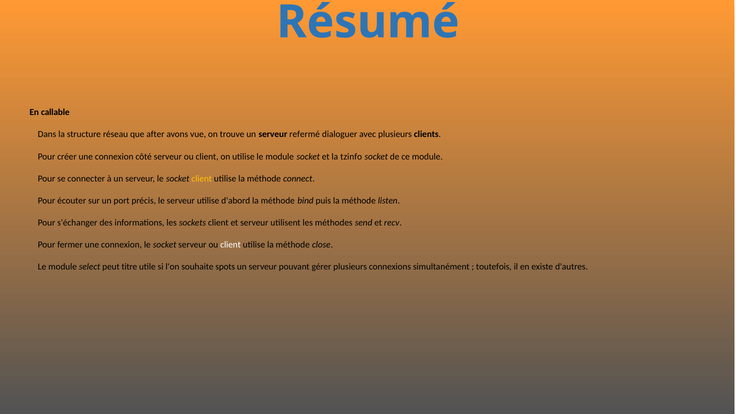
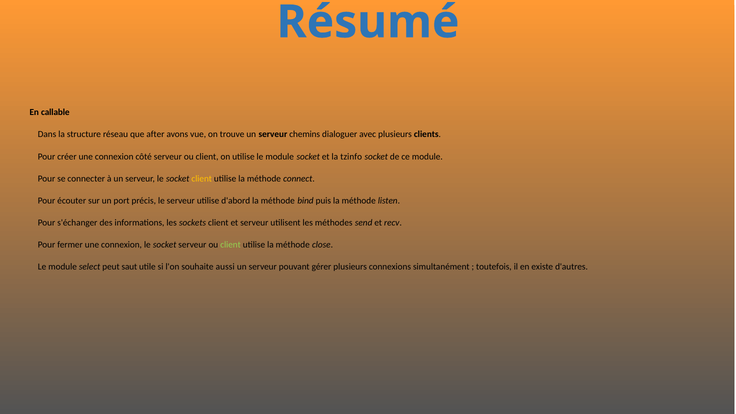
refermé: refermé -> chemins (305, 134)
client colour: white -> light green (231, 245)
titre: titre -> saut (129, 267)
spots: spots -> aussi (225, 267)
